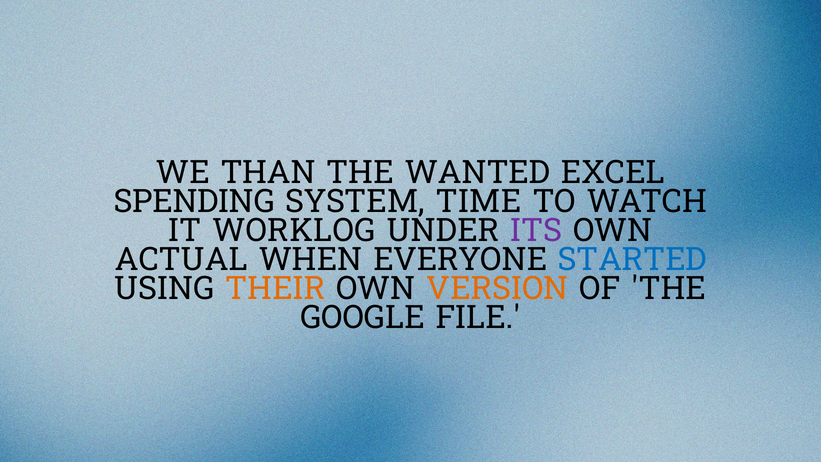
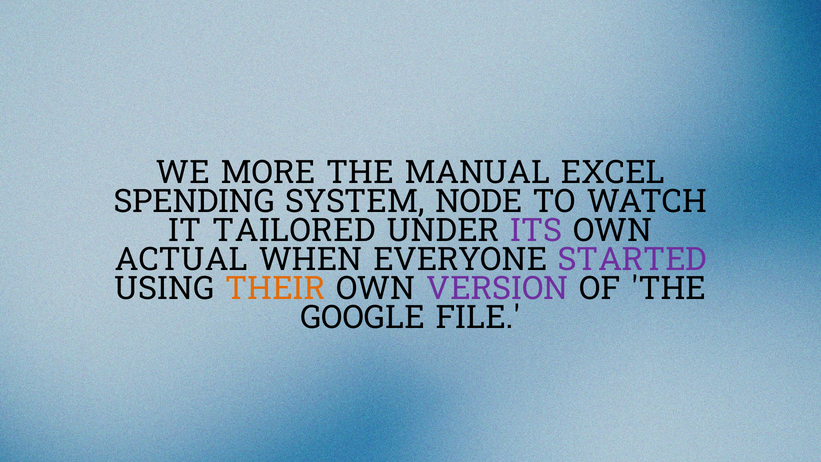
THAN: THAN -> MORE (268, 173)
WANTED: WANTED -> MANUAL (477, 173)
TIME: TIME -> NODE (479, 201)
WORKLOG: WORKLOG -> TAILORED (294, 230)
STARTED colour: blue -> purple (632, 259)
VERSION colour: orange -> purple (497, 288)
